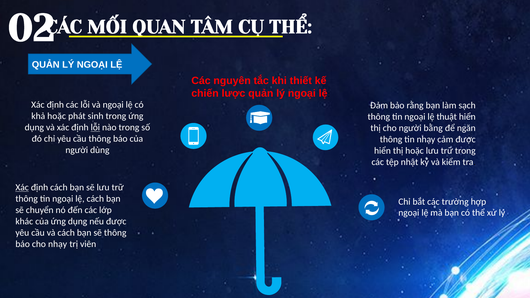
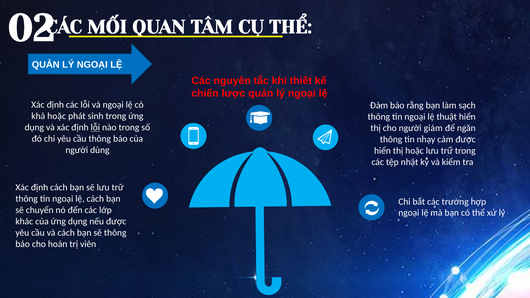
bằng: bằng -> giám (433, 128)
Xác underline: present -> none (22, 188)
cho nhạy: nhạy -> hoán (58, 244)
